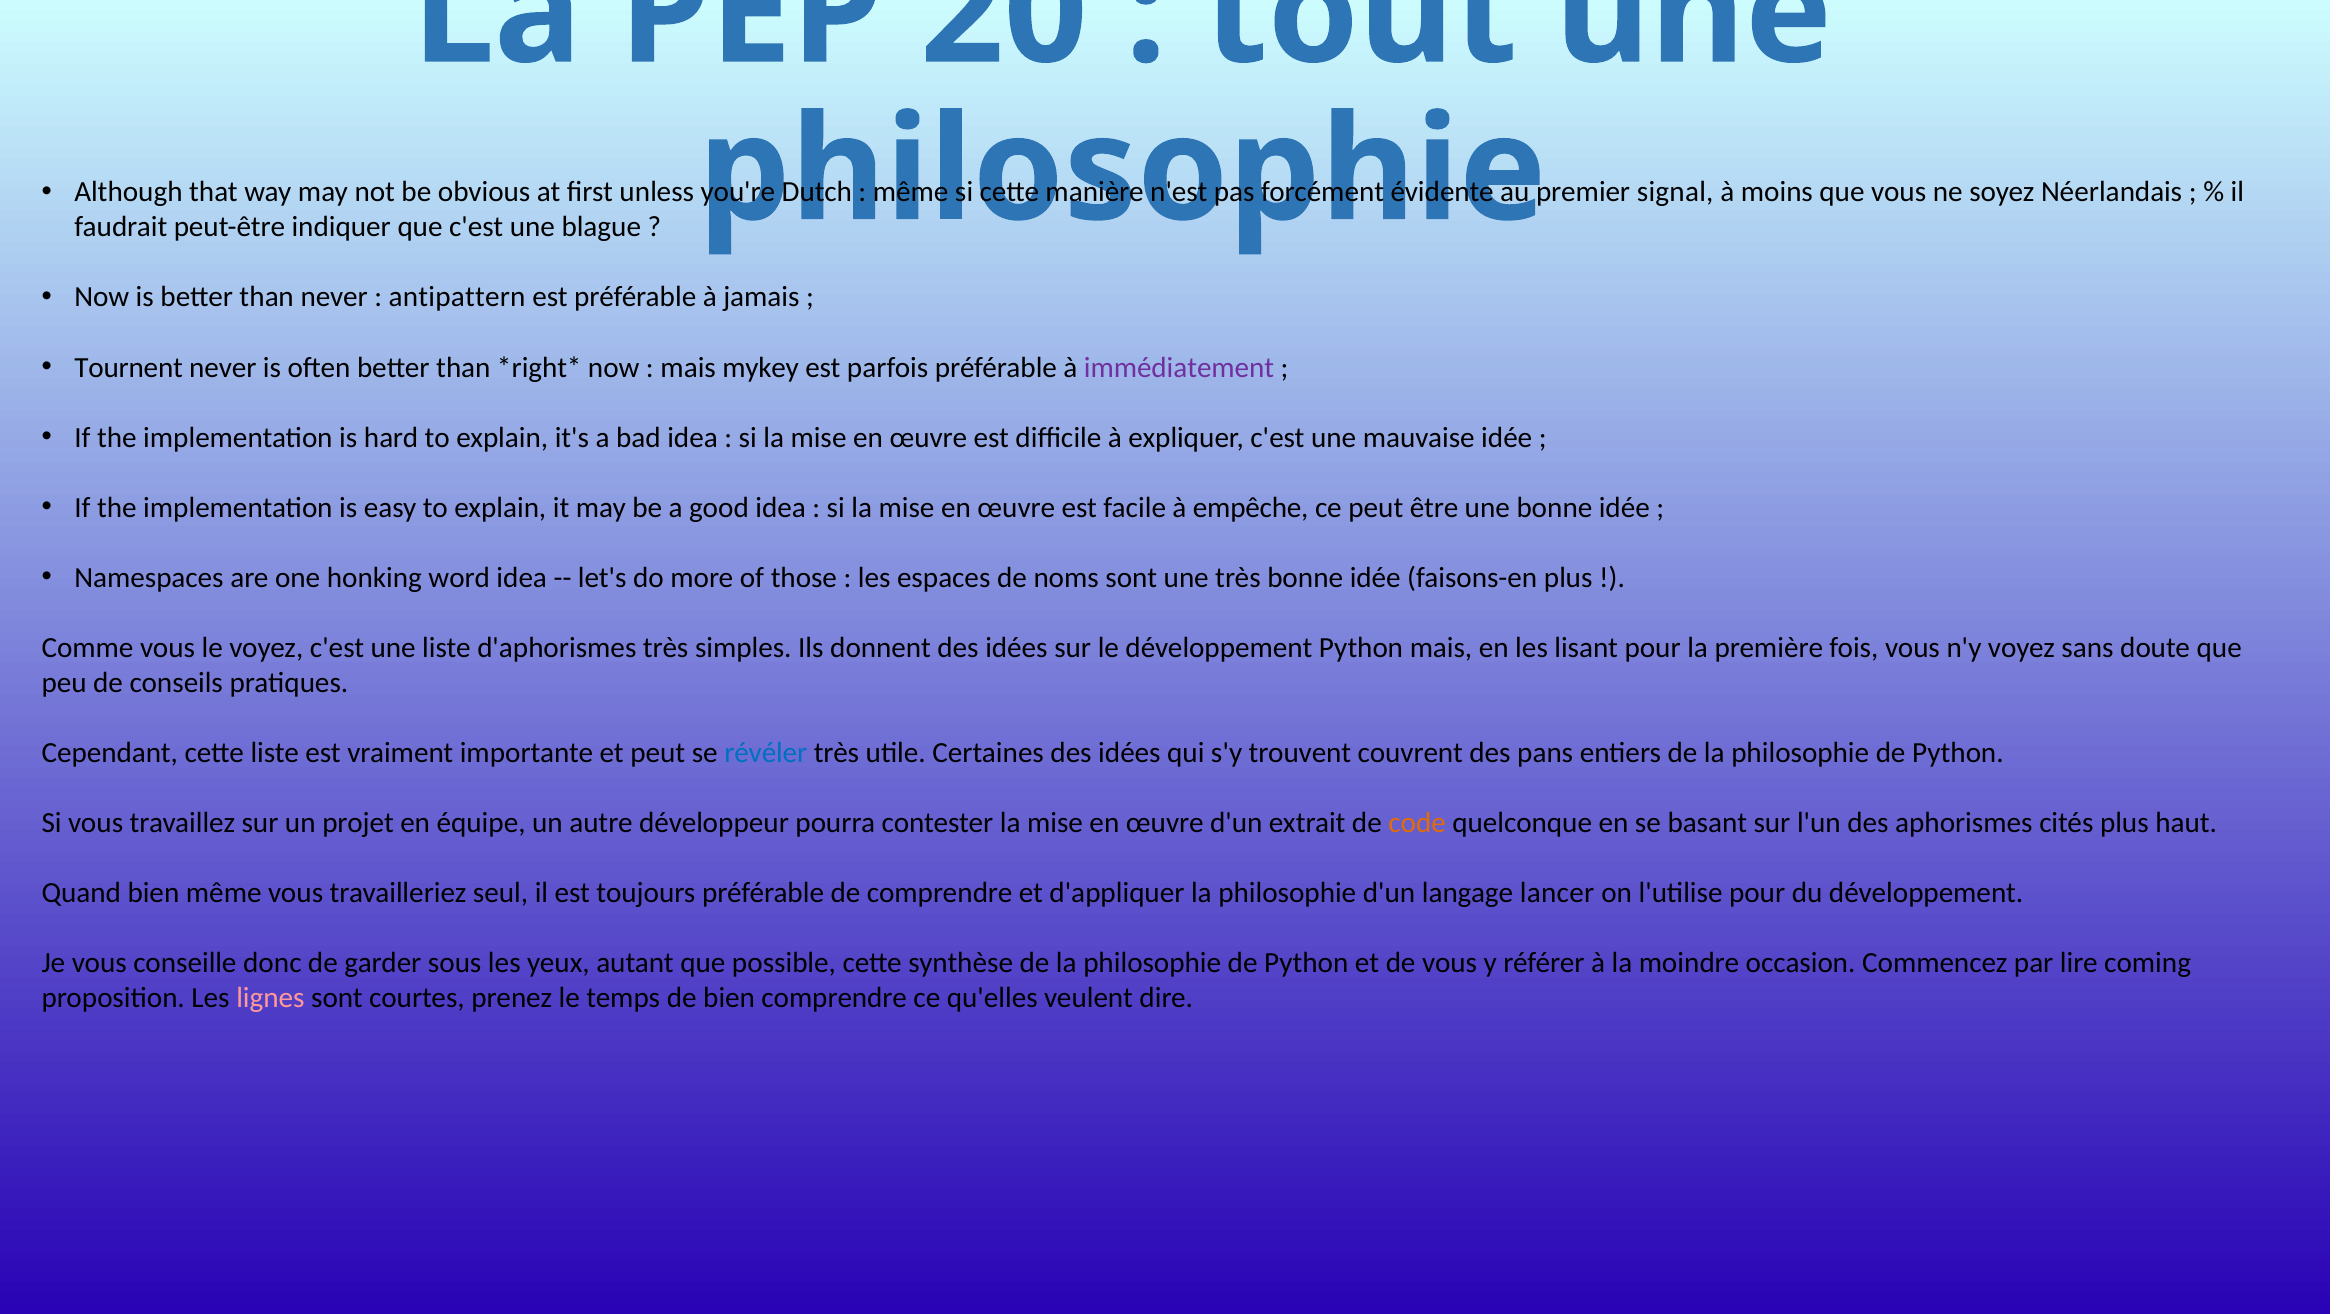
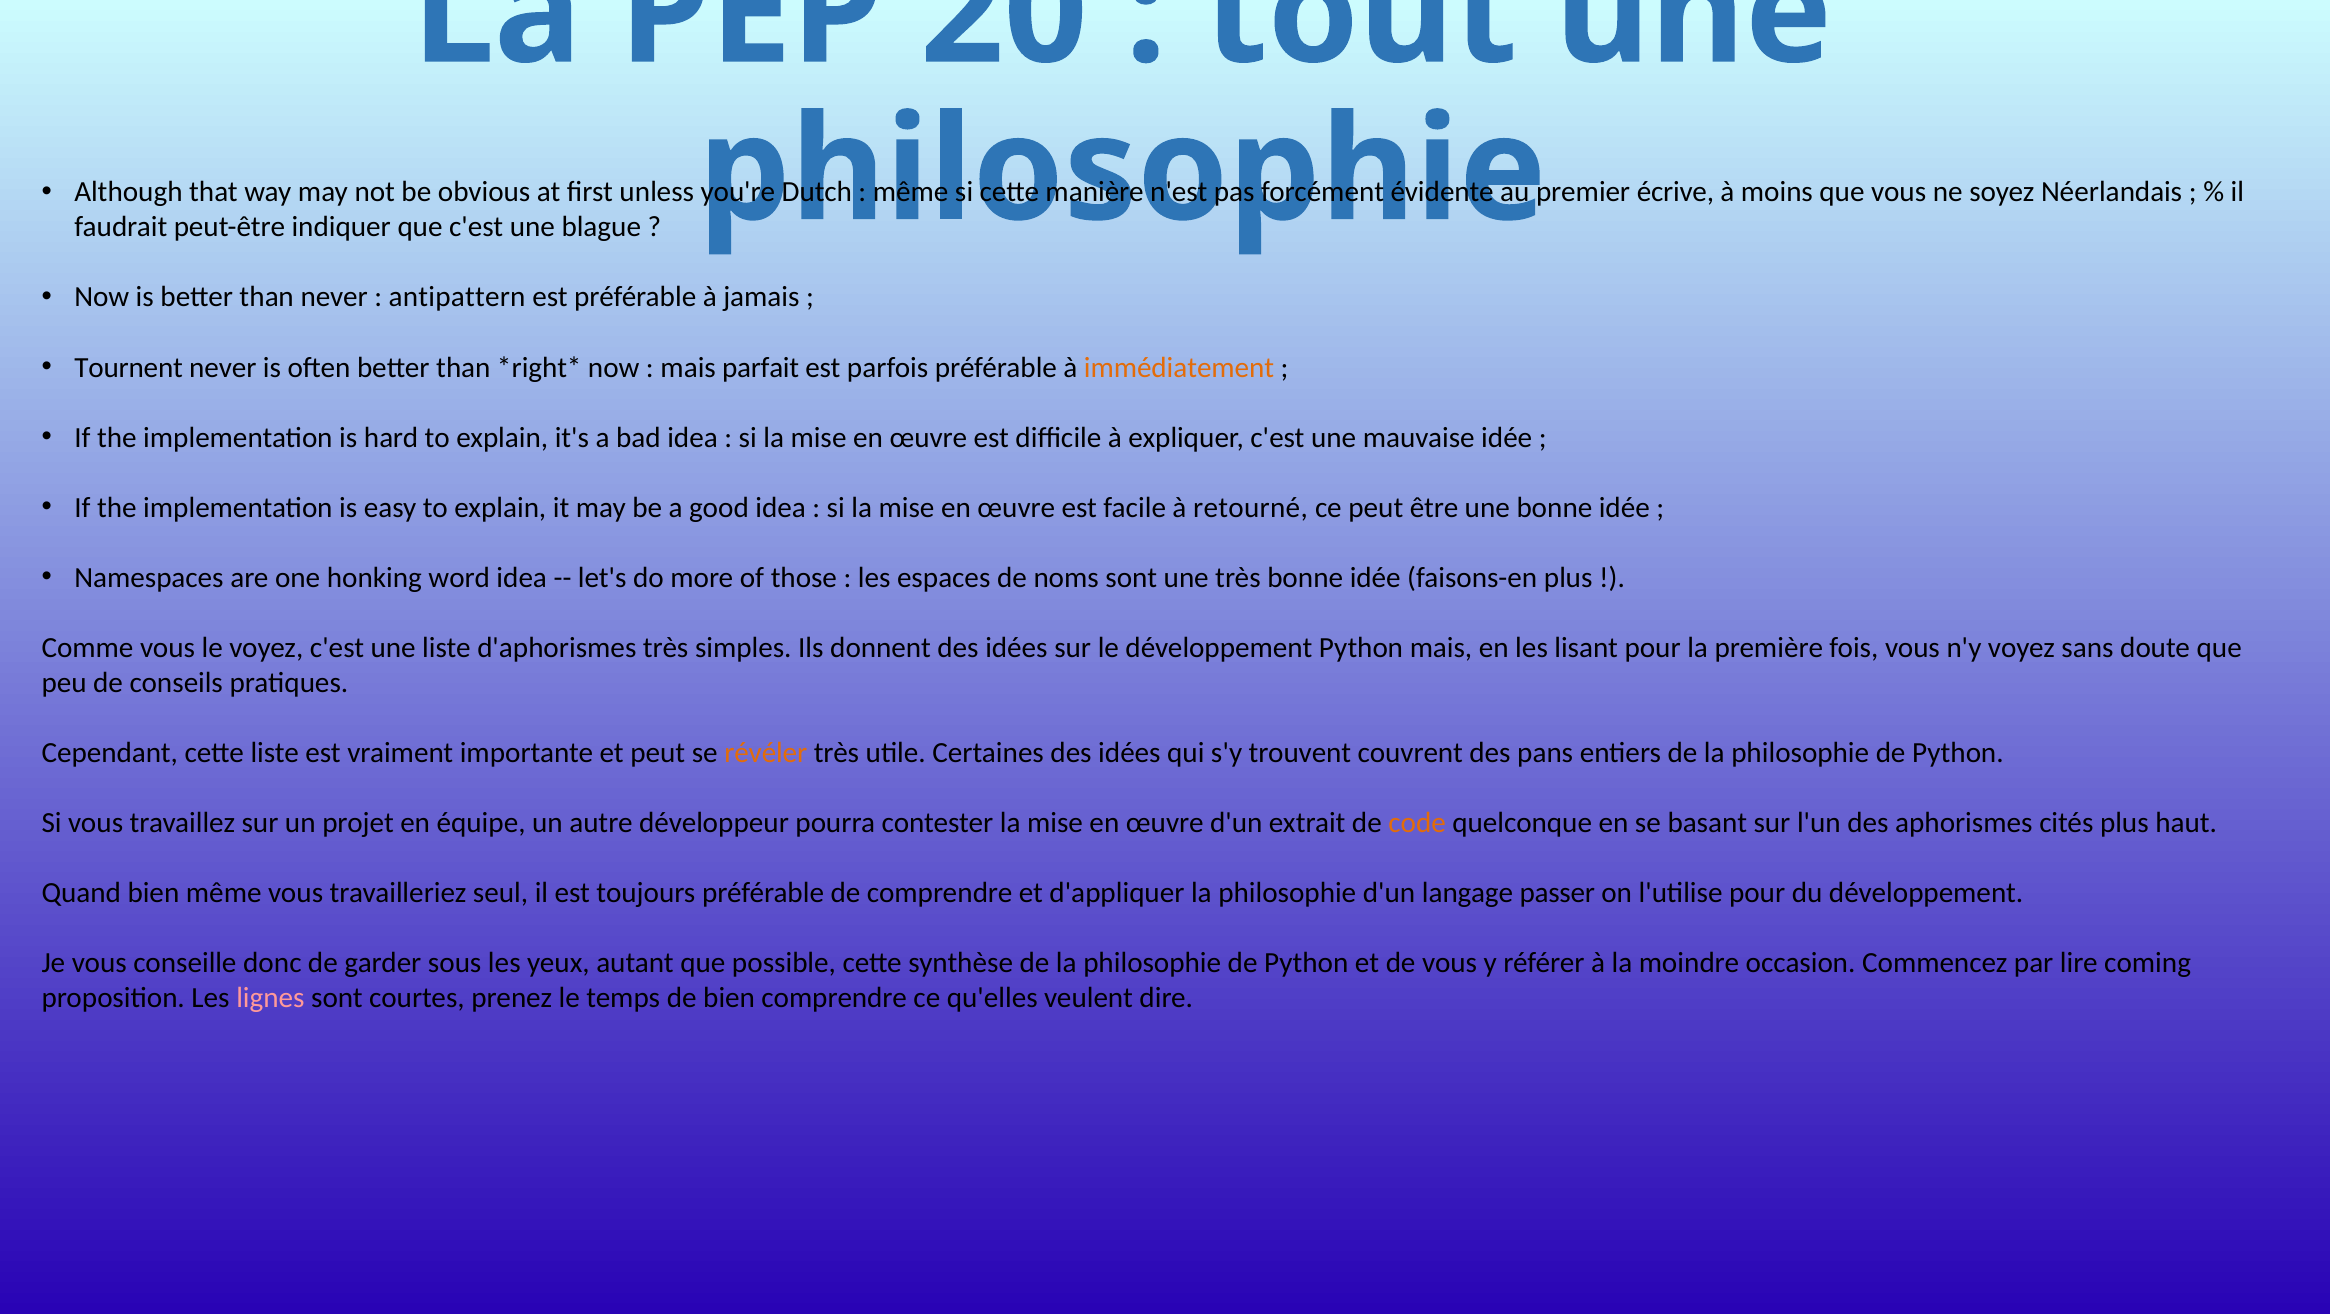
signal: signal -> écrive (1675, 192)
mykey: mykey -> parfait (761, 367)
immédiatement colour: purple -> orange (1179, 367)
empêche: empêche -> retourné (1250, 508)
révéler colour: blue -> orange (766, 753)
lancer: lancer -> passer (1557, 893)
